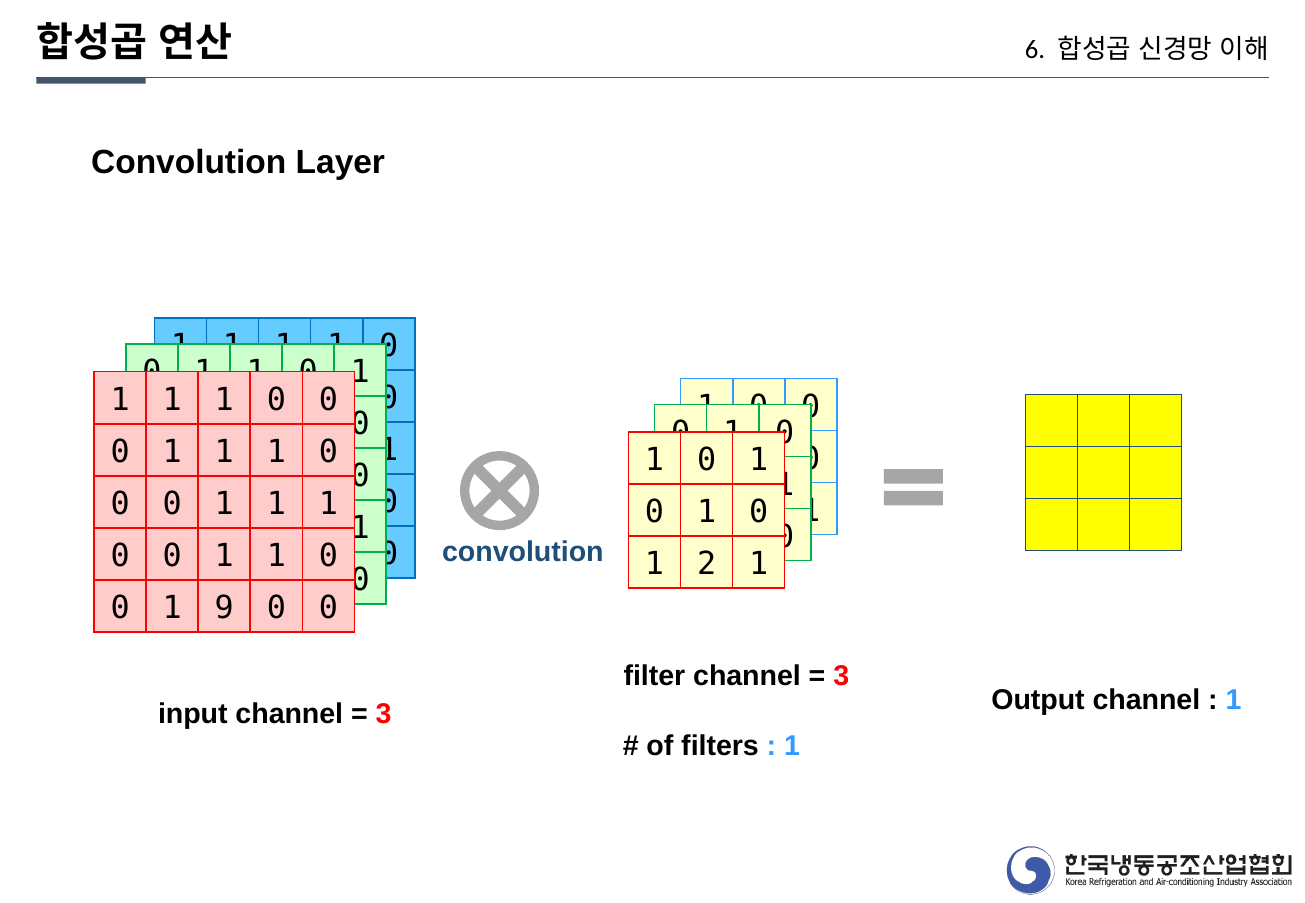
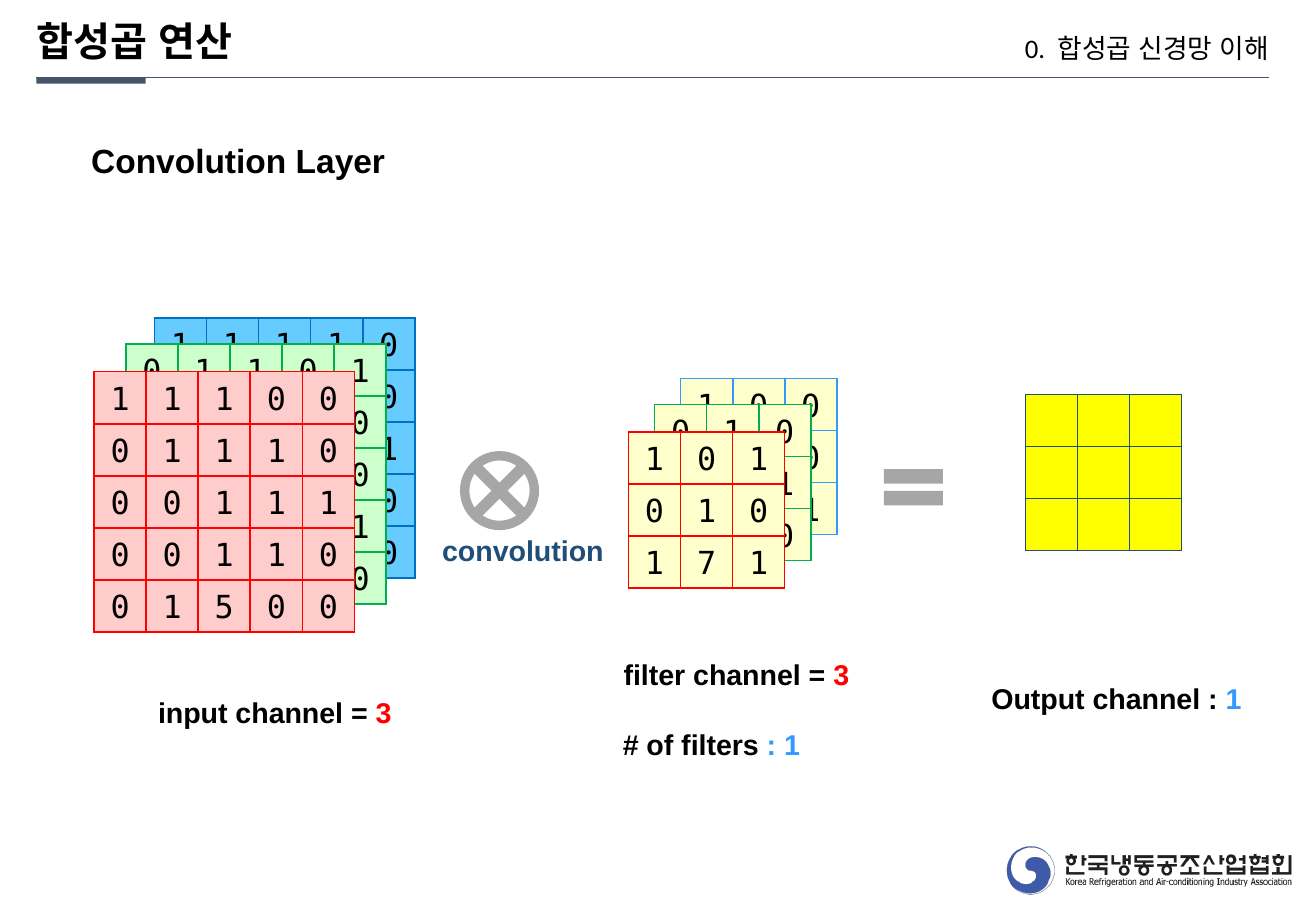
6: 6 -> 0 (1035, 49)
2: 2 -> 7 (707, 565)
9: 9 -> 5 (224, 608)
